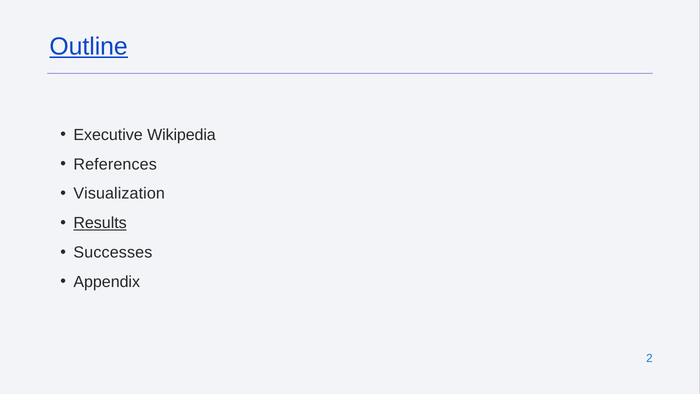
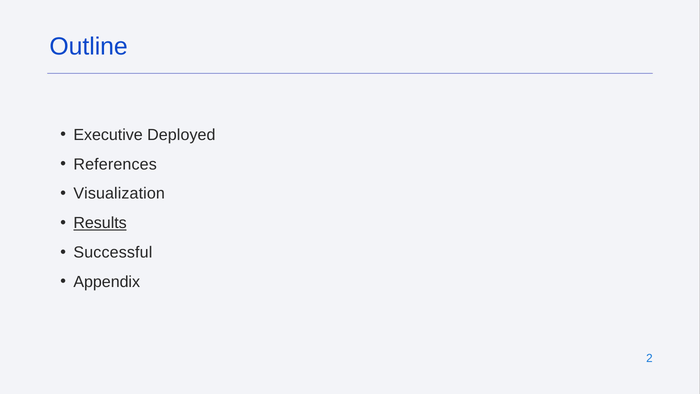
Outline underline: present -> none (89, 47)
Wikipedia: Wikipedia -> Deployed (181, 135)
Successes: Successes -> Successful (113, 252)
